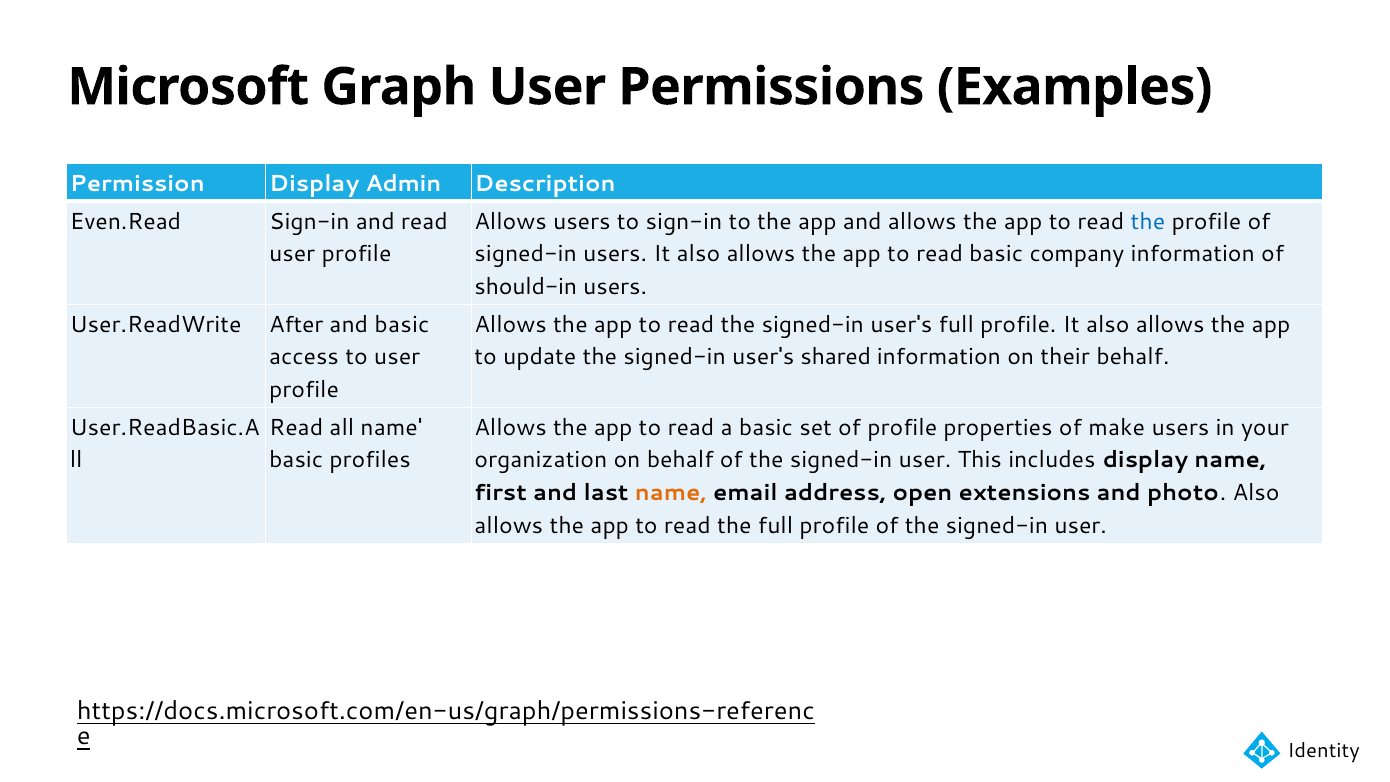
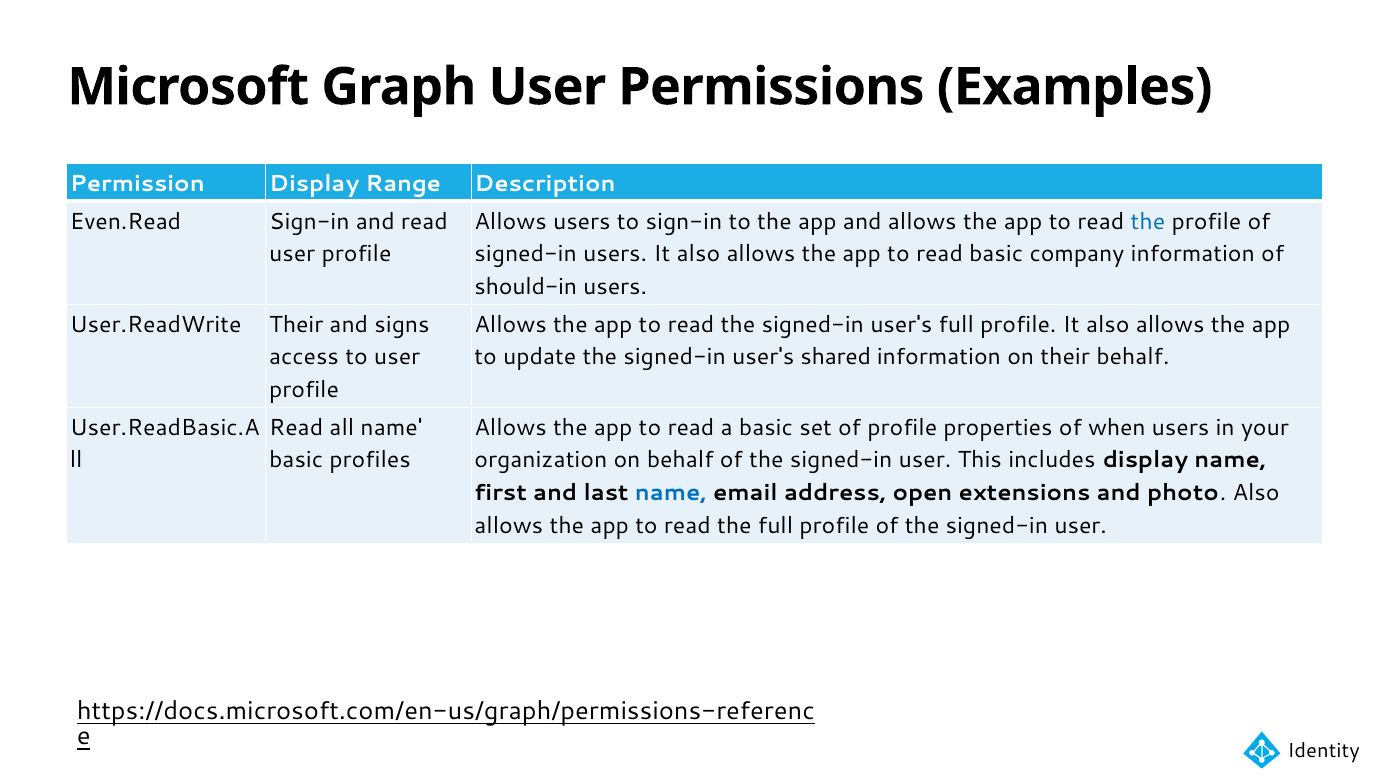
Admin: Admin -> Range (403, 184)
User.ReadWrite After: After -> Their (296, 324)
and basic: basic -> signs (402, 324)
make: make -> when (1117, 427)
name colour: orange -> blue (671, 493)
